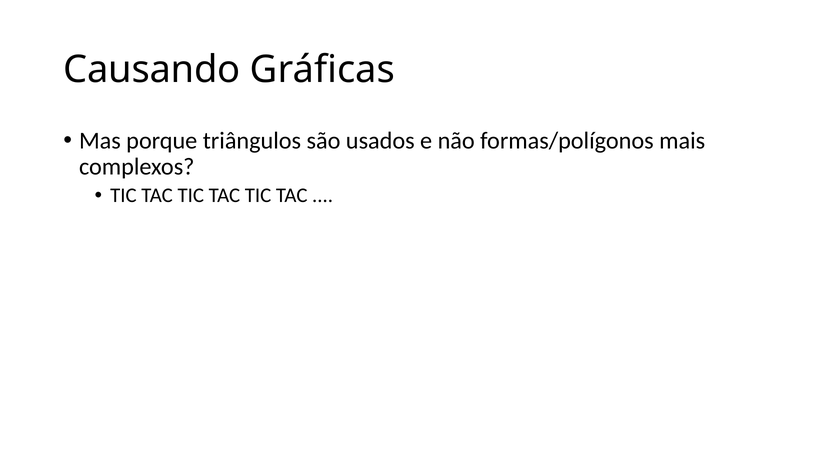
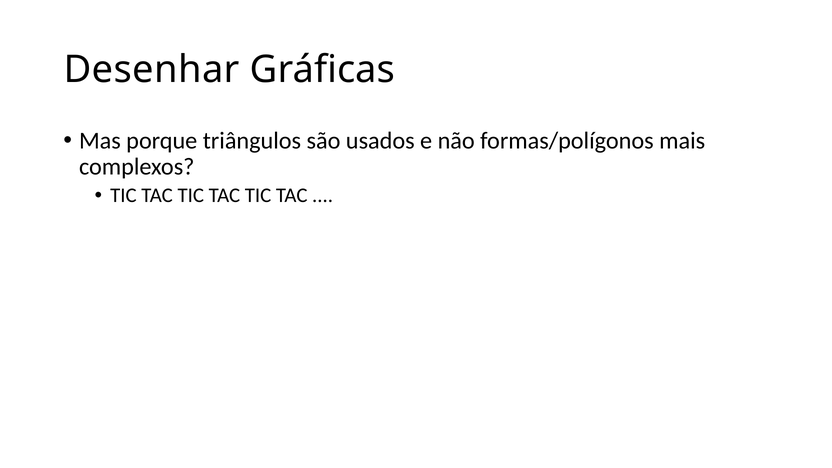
Causando: Causando -> Desenhar (152, 70)
